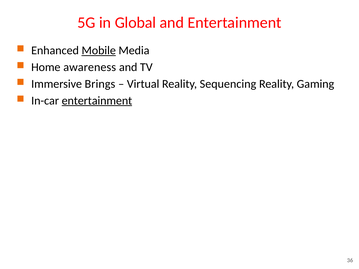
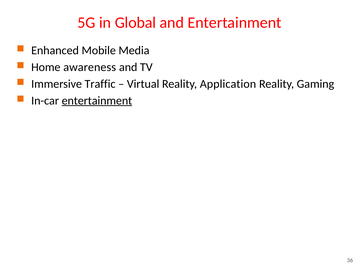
Mobile underline: present -> none (99, 50)
Brings: Brings -> Traffic (100, 84)
Sequencing: Sequencing -> Application (228, 84)
